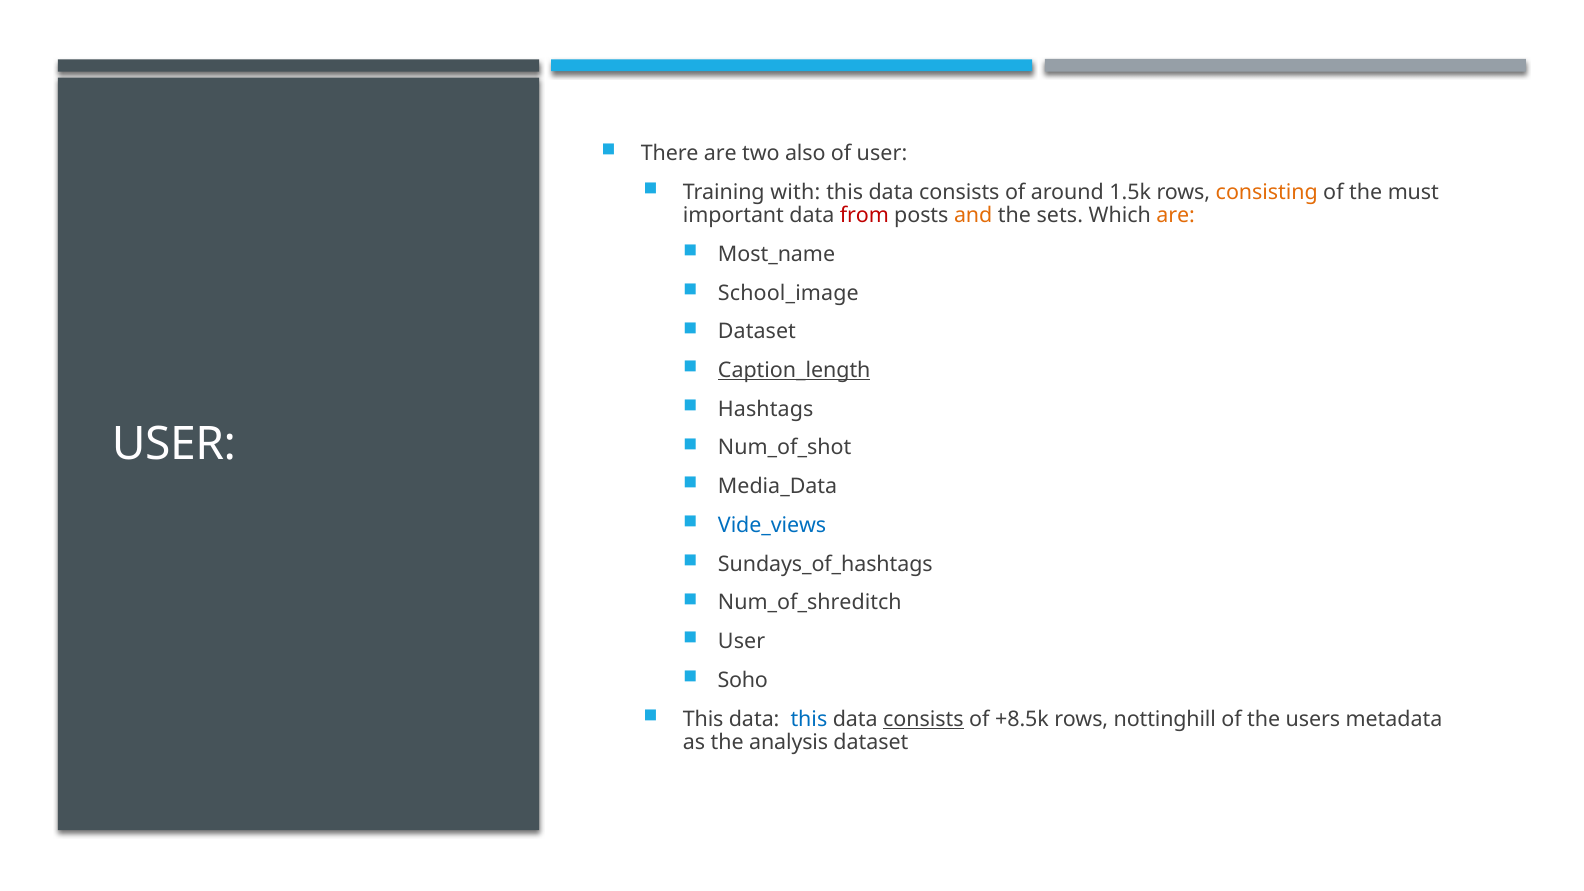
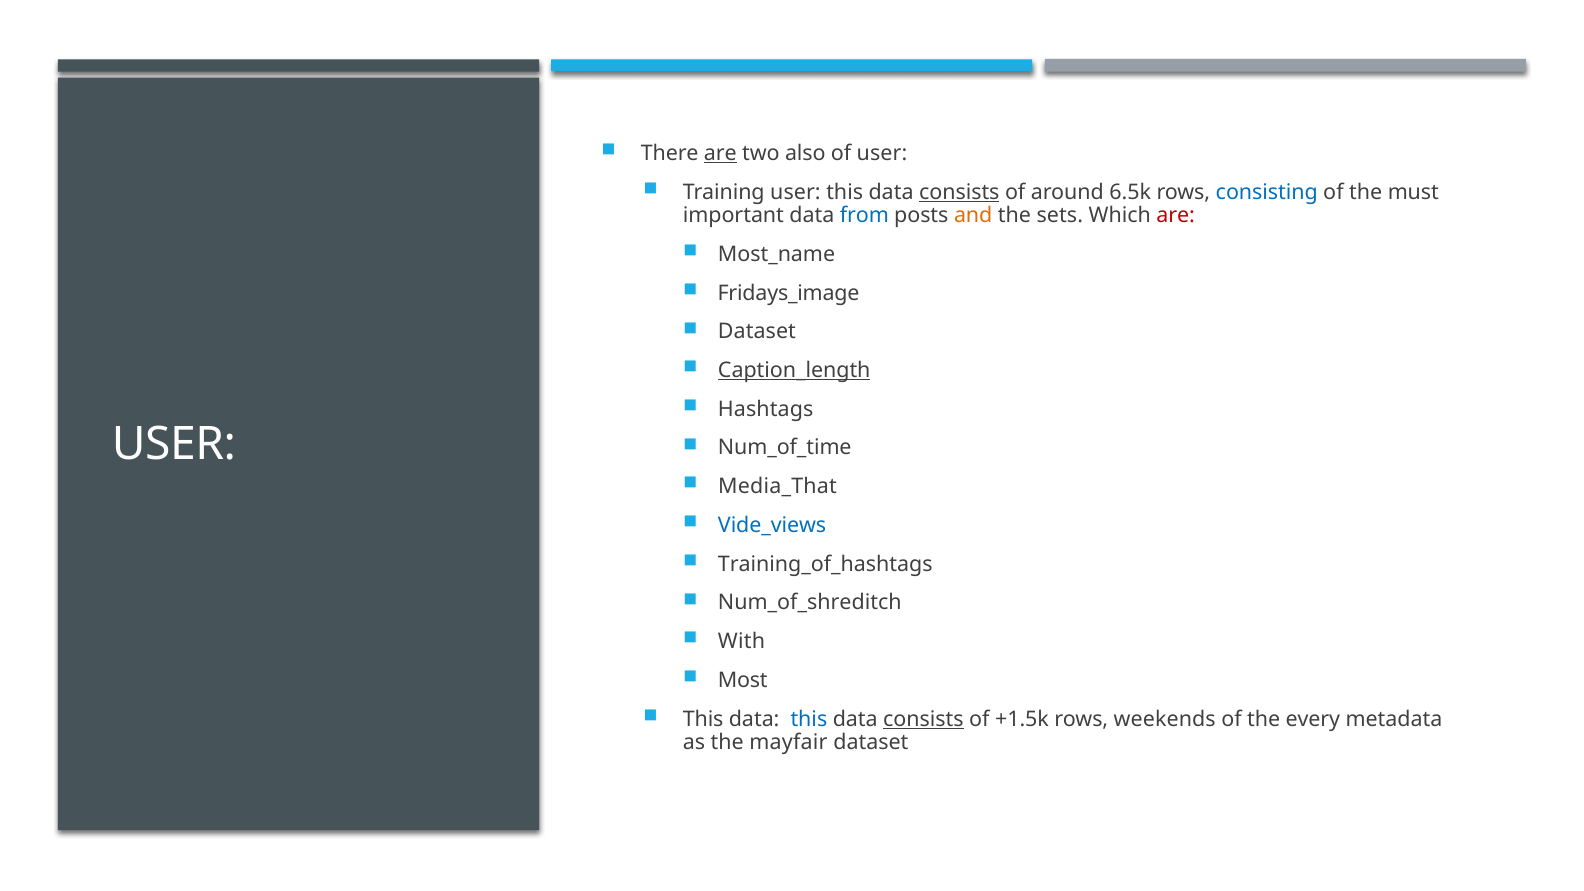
are underline: none -> present (720, 154)
Training with: with -> user (795, 192)
consists underline: none -> present (959, 192)
1.5k: 1.5k -> 6.5k (1130, 192)
consisting colour: orange -> blue (1267, 192)
from colour: red -> blue (864, 216)
are colour: orange -> red (1176, 216)
School_image: School_image -> Fridays_image (789, 293)
Num_of_shot: Num_of_shot -> Num_of_time (785, 448)
Media_Data: Media_Data -> Media_That (778, 487)
Sundays_of_hashtags: Sundays_of_hashtags -> Training_of_hashtags (825, 564)
User: User -> With (742, 641)
Soho: Soho -> Most (743, 680)
+8.5k: +8.5k -> +1.5k (1022, 719)
nottinghill: nottinghill -> weekends (1165, 719)
users: users -> every (1313, 719)
analysis: analysis -> mayfair (788, 742)
